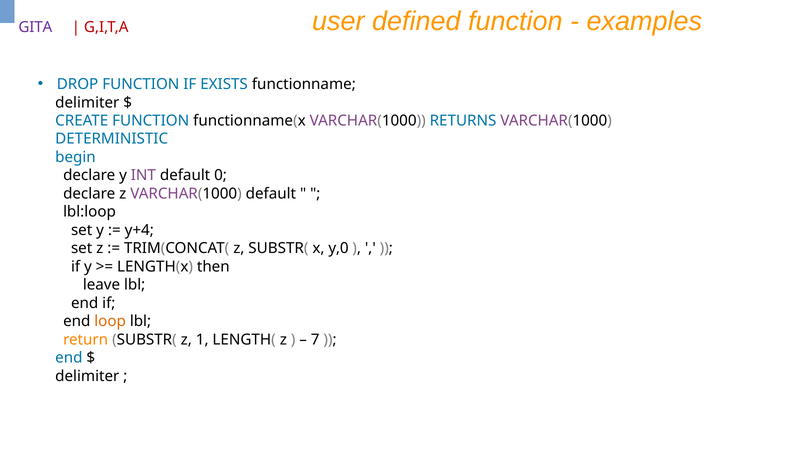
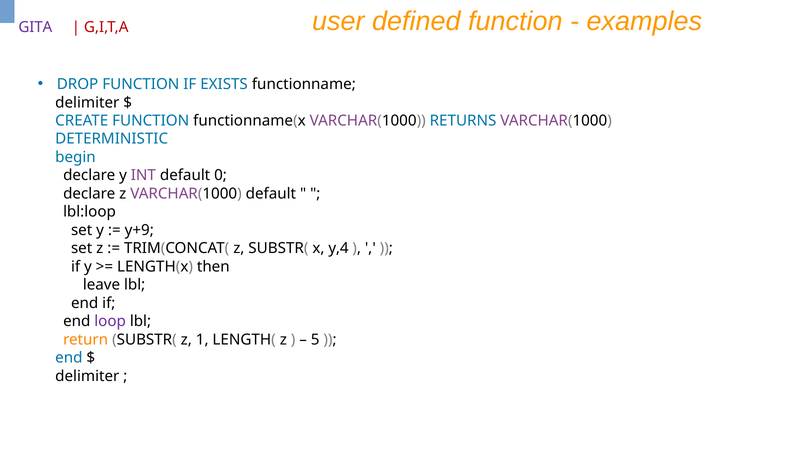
y+4: y+4 -> y+9 (139, 230)
y,0: y,0 -> y,4 (338, 248)
loop colour: orange -> purple (110, 321)
7: 7 -> 5 (315, 339)
